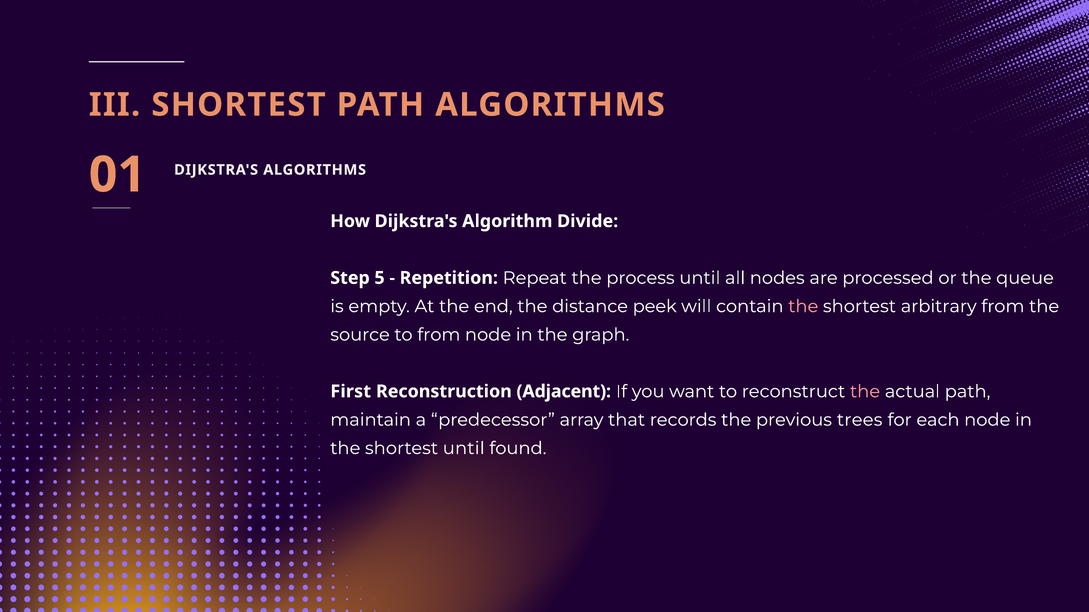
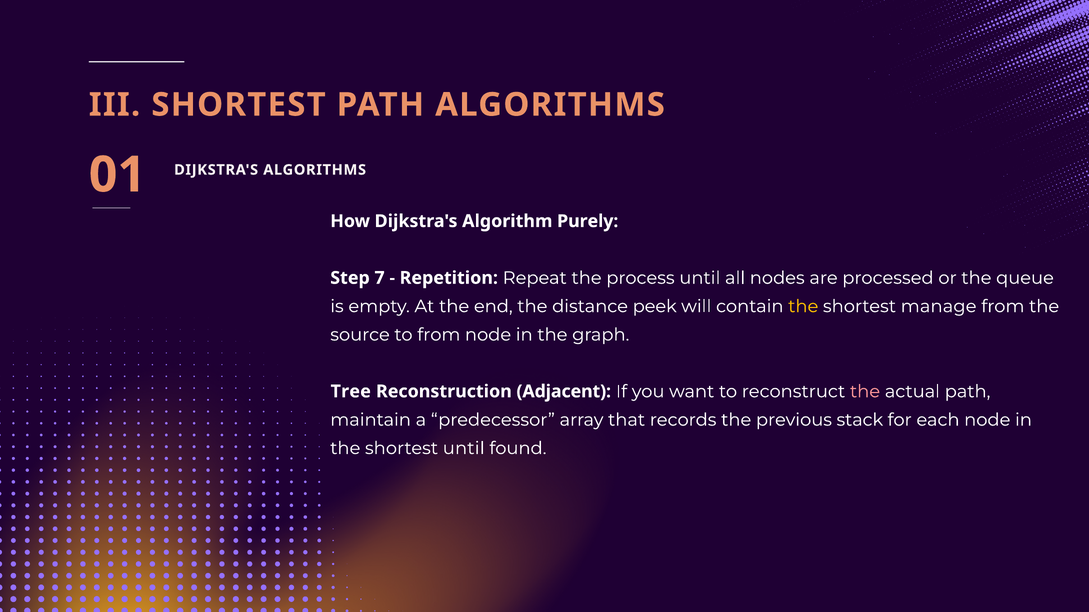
Divide: Divide -> Purely (588, 221)
5: 5 -> 7 (380, 278)
the colour: pink -> yellow (803, 307)
arbitrary: arbitrary -> manage (939, 307)
First: First -> Tree (351, 392)
trees: trees -> stack (860, 420)
